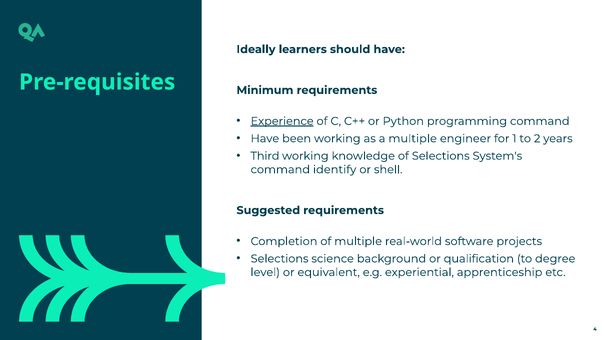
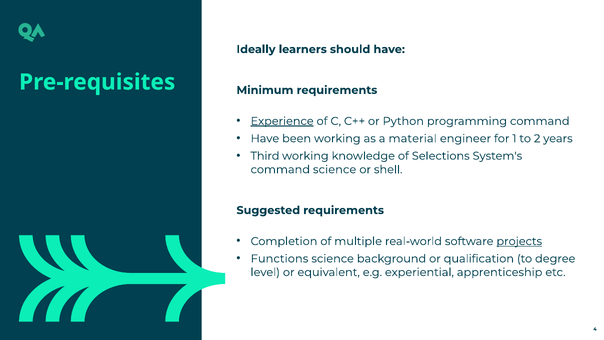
a multiple: multiple -> material (413, 138)
command identify: identify -> science (335, 169)
projects underline: none -> present (519, 241)
Selections: Selections -> Functions (279, 259)
